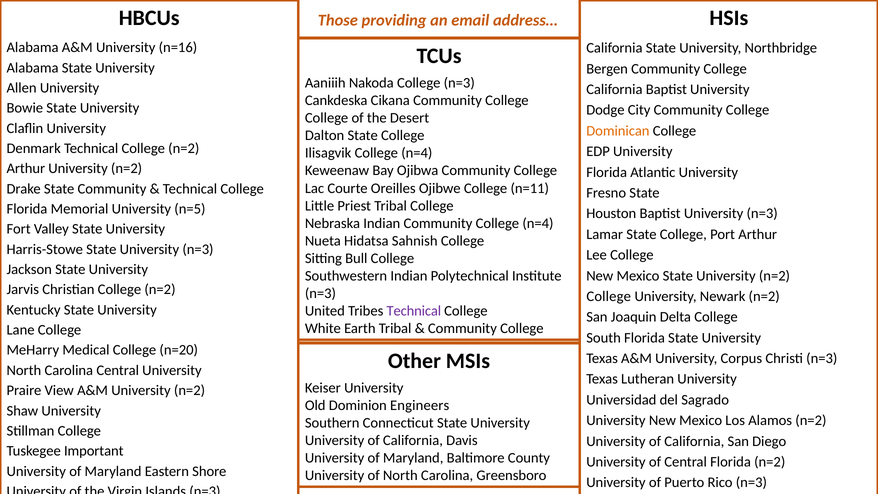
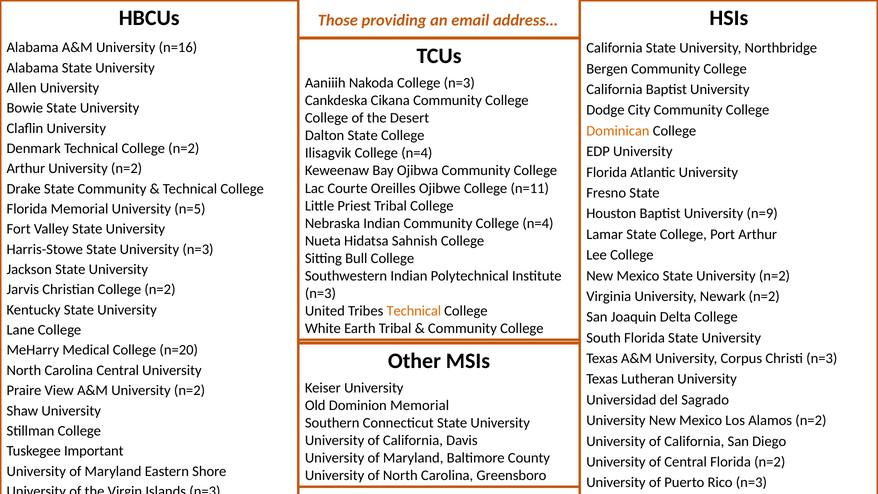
Baptist University n=3: n=3 -> n=9 (762, 214)
College: College -> Virginia (609, 296)
Technical colour: purple -> orange (414, 311)
Dominion Engineers: Engineers -> Memorial (420, 405)
